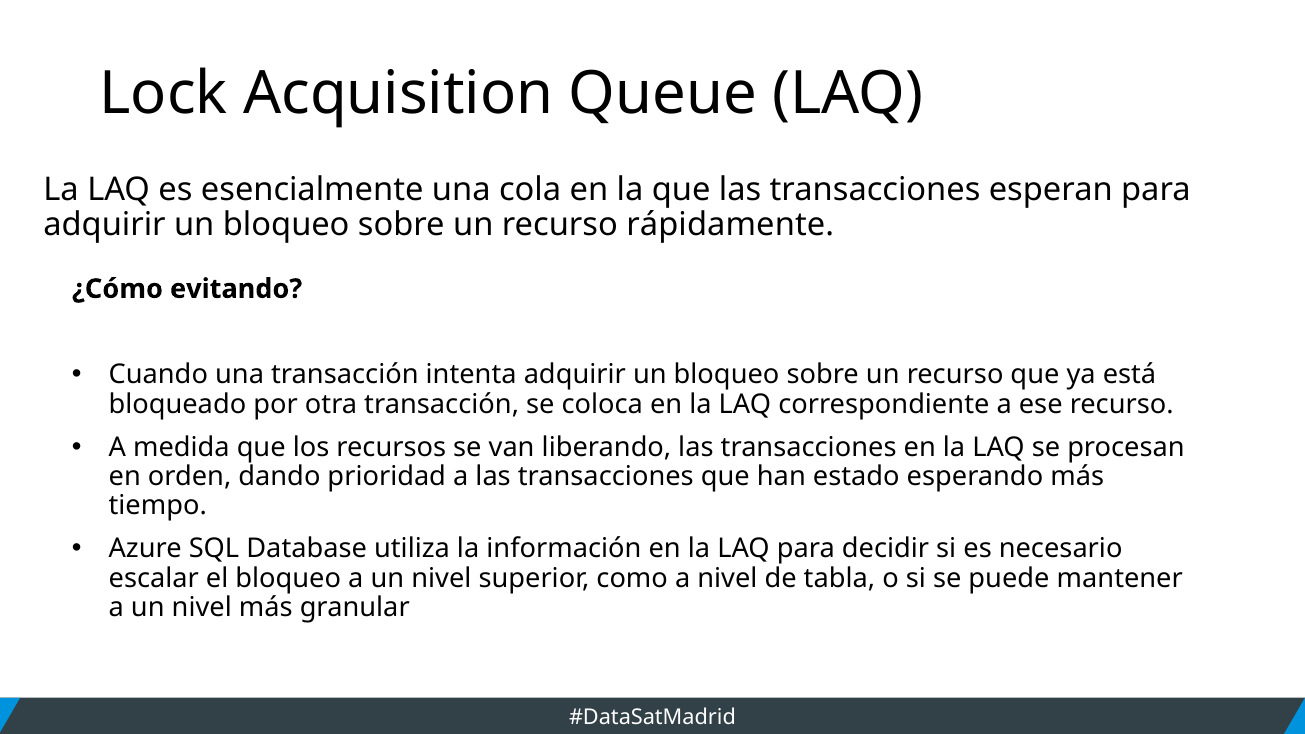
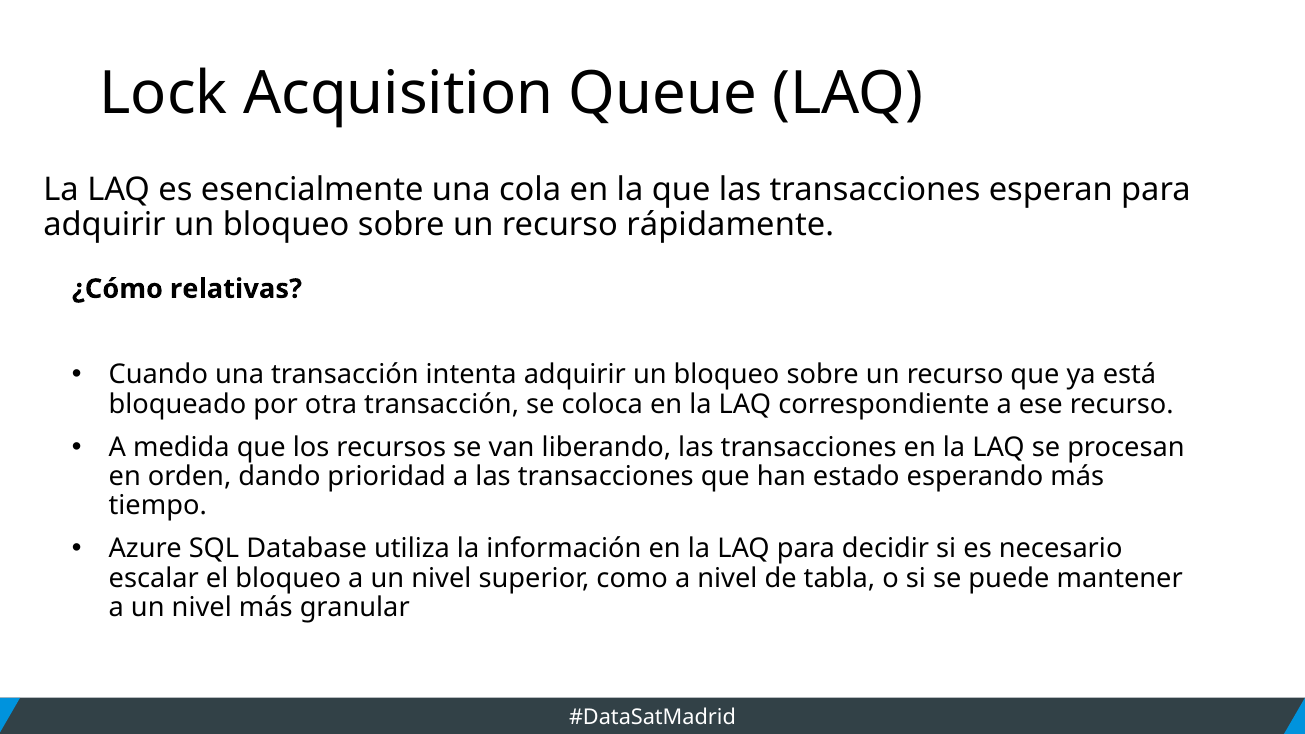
evitando: evitando -> relativas (236, 289)
